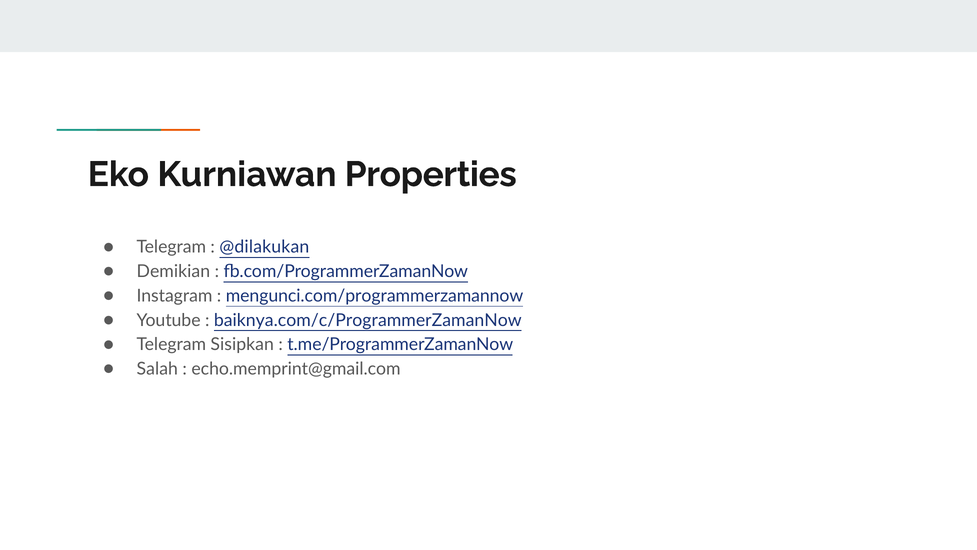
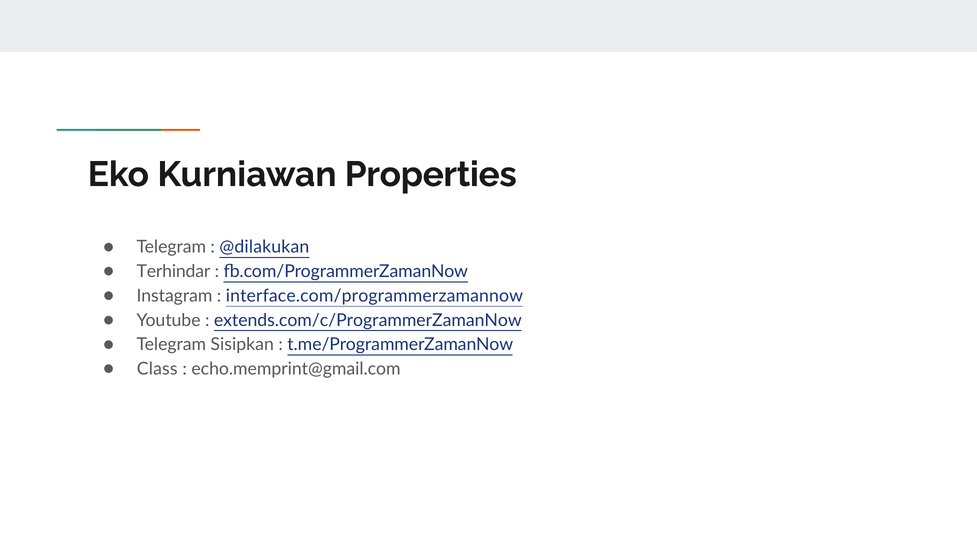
Demikian: Demikian -> Terhindar (173, 271)
mengunci.com/programmerzamannow: mengunci.com/programmerzamannow -> interface.com/programmerzamannow (374, 296)
baiknya.com/c/ProgrammerZamanNow: baiknya.com/c/ProgrammerZamanNow -> extends.com/c/ProgrammerZamanNow (368, 320)
Salah: Salah -> Class (157, 369)
